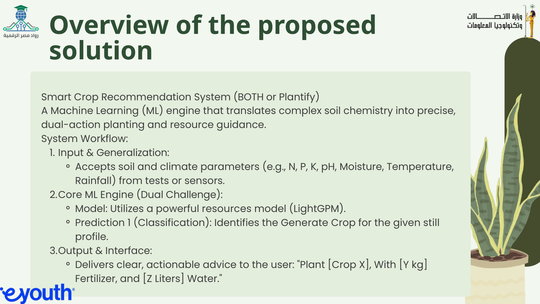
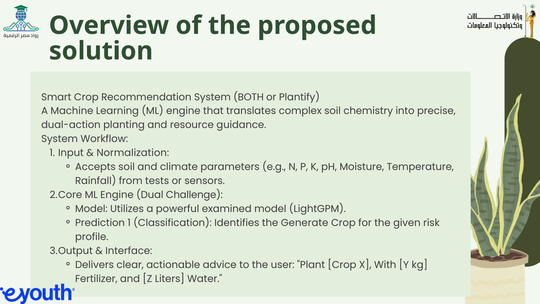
Generalization: Generalization -> Normalization (133, 153)
resources: resources -> examined (227, 209)
still: still -> risk (431, 223)
